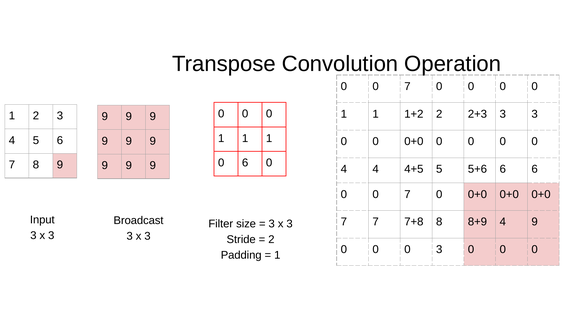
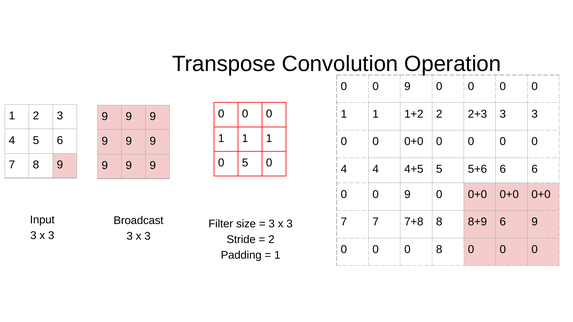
7: 7 -> 9 (407, 86)
0 6: 6 -> 5 (245, 163)
7: 7 -> 9 (407, 194)
8+9 4: 4 -> 6 (503, 222)
0 3: 3 -> 8 (439, 250)
